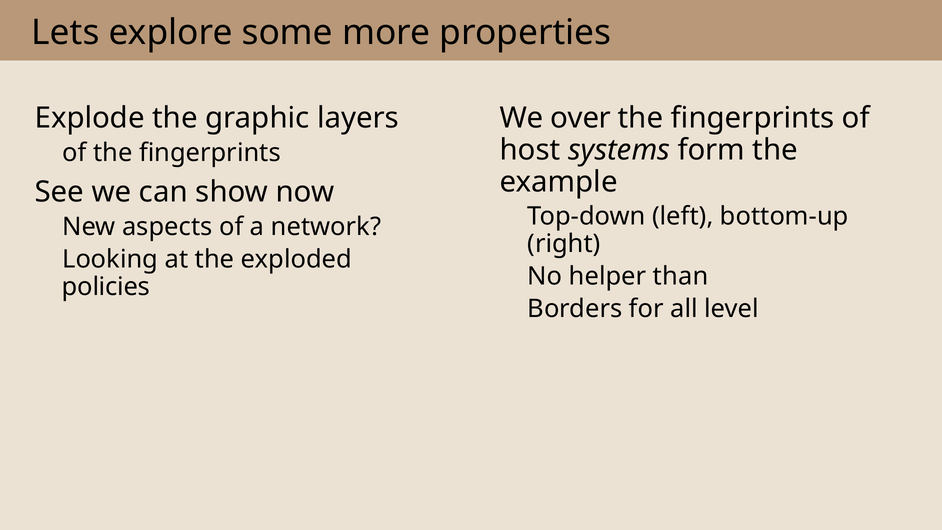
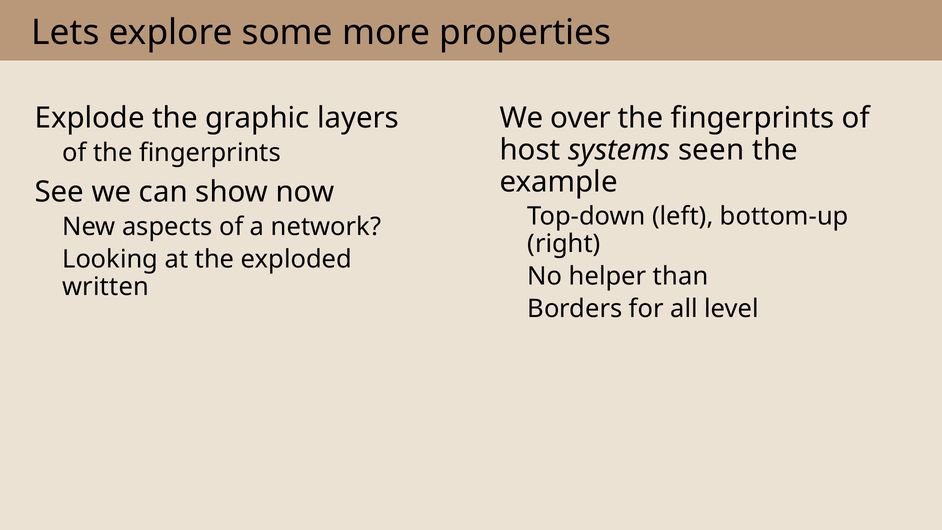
form: form -> seen (711, 150)
policies: policies -> written (106, 287)
